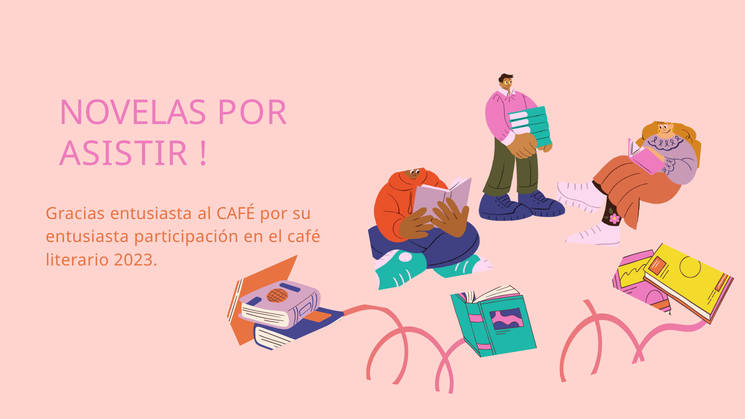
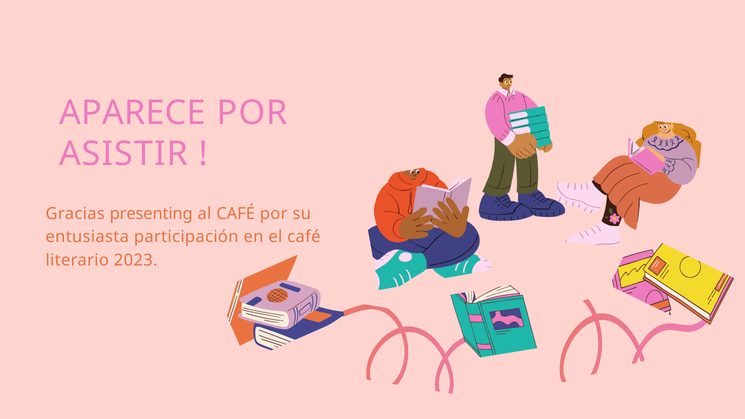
NOVELAS: NOVELAS -> APARECE (132, 113)
Gracias entusiasta: entusiasta -> presenting (151, 214)
